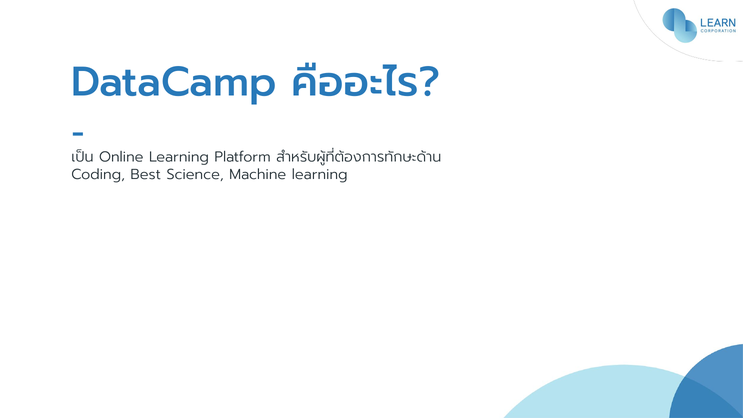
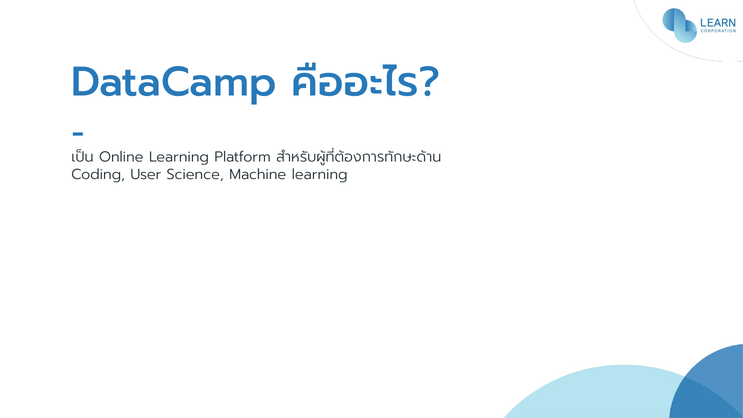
Best: Best -> User (146, 174)
